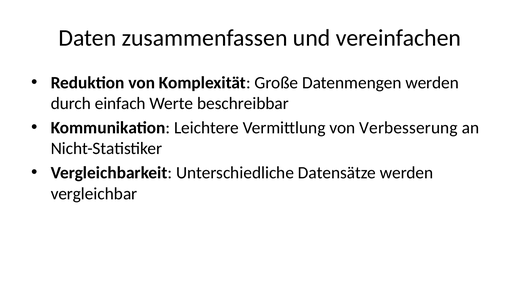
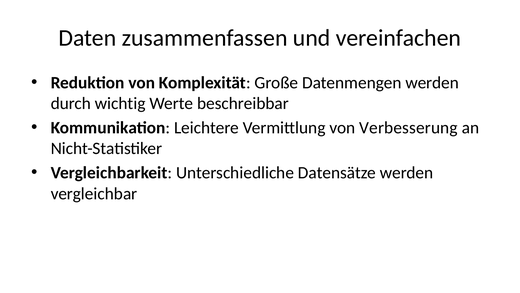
einfach: einfach -> wichtig (120, 103)
